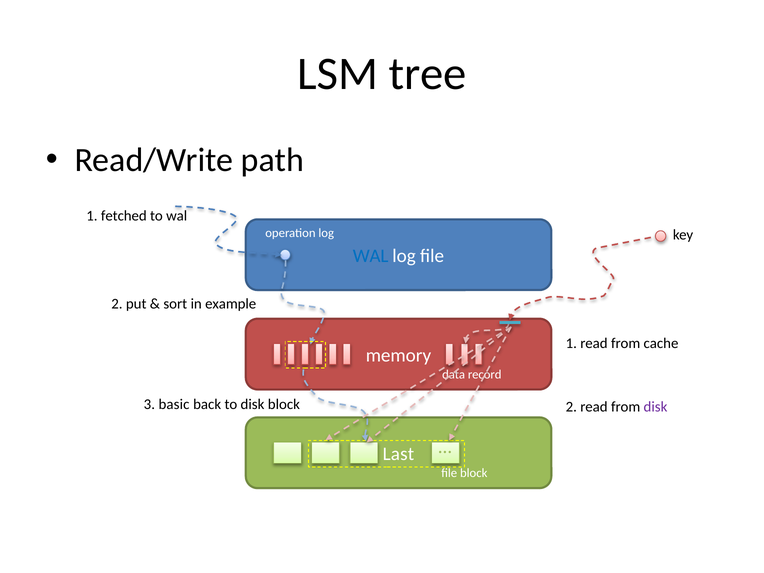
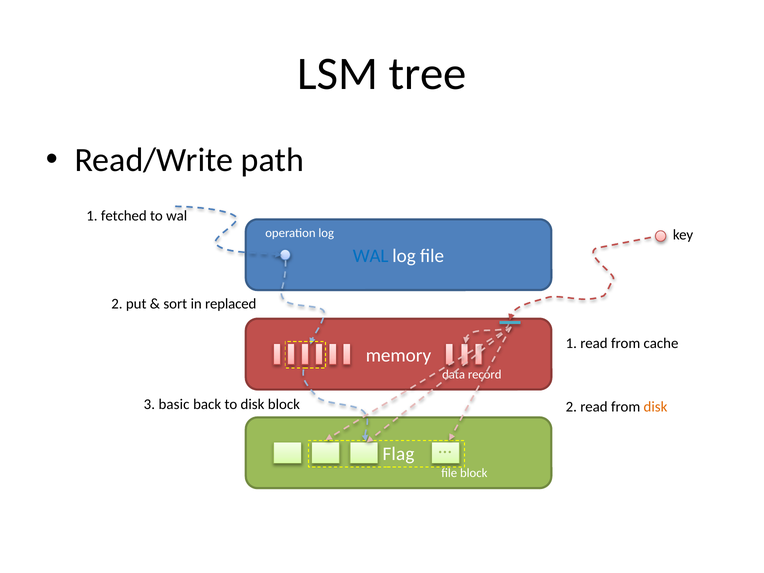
example: example -> replaced (231, 304)
disk colour: purple -> orange (656, 407)
Last: Last -> Flag (398, 454)
